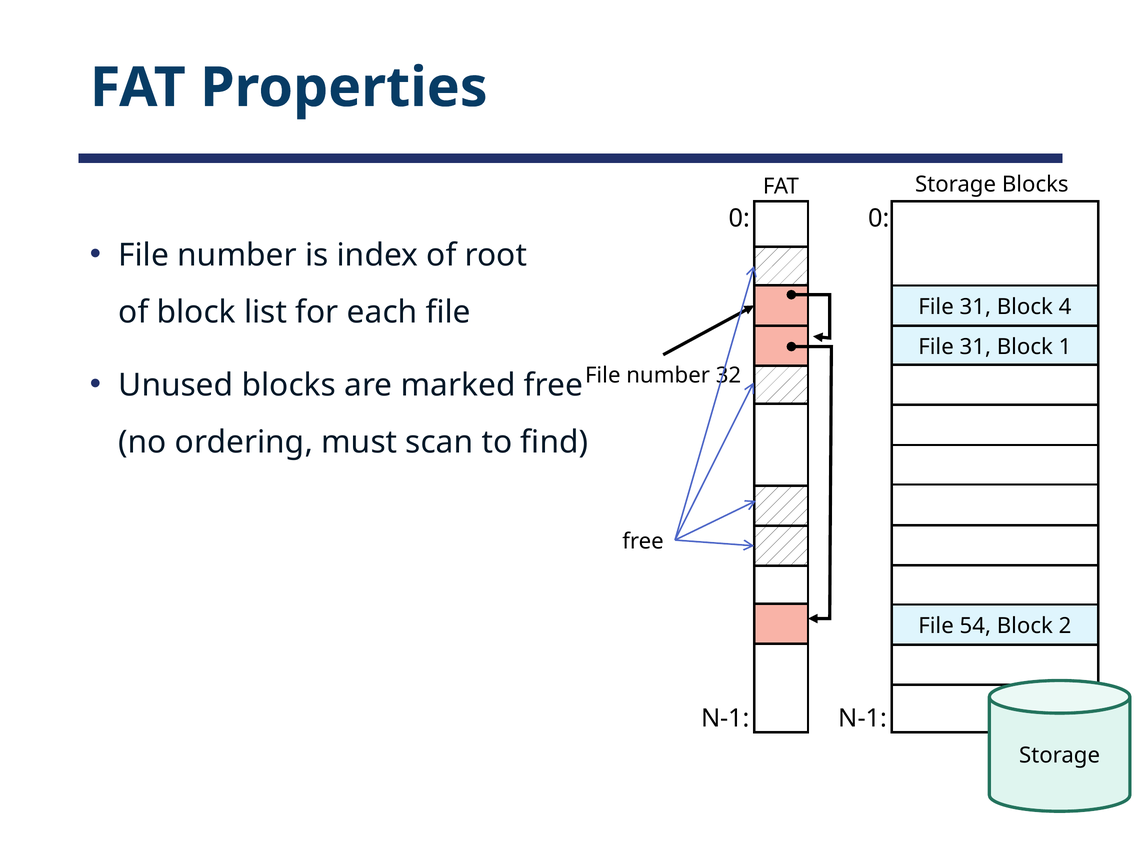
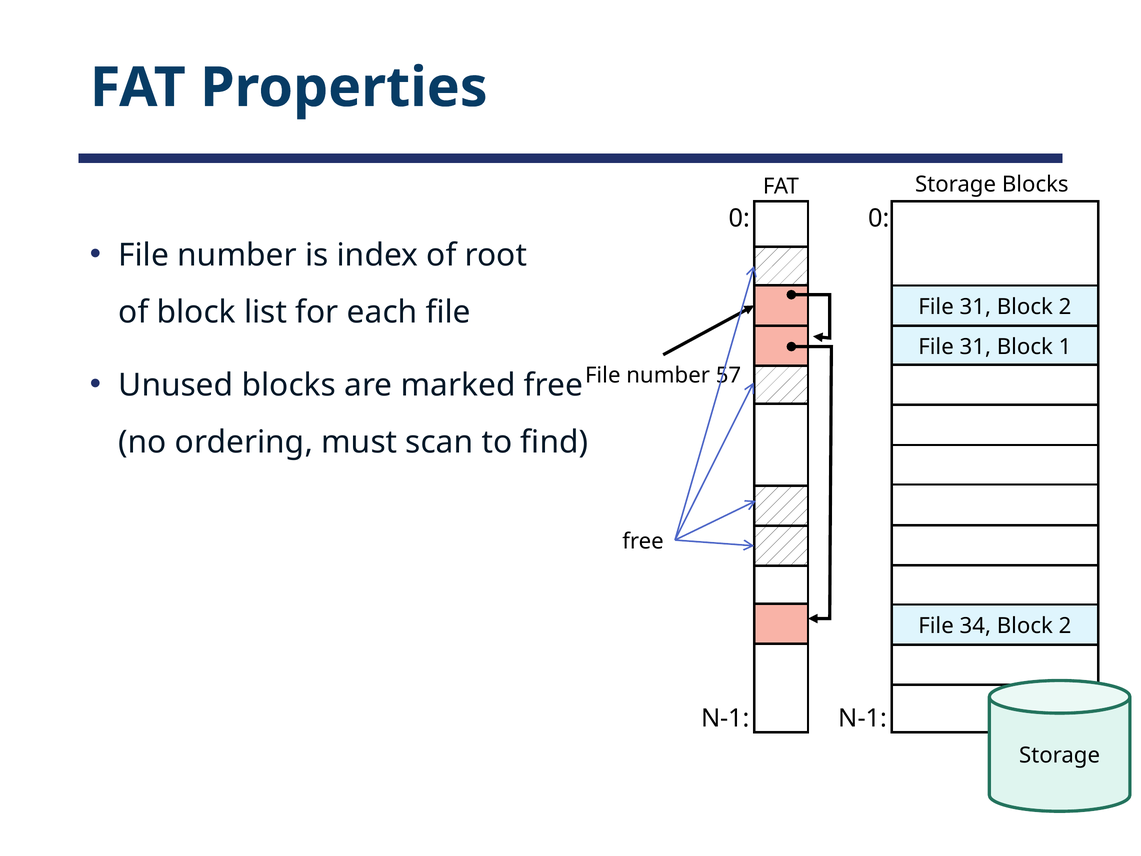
31 Block 4: 4 -> 2 (1065, 307)
32: 32 -> 57 (728, 375)
54: 54 -> 34 (975, 626)
